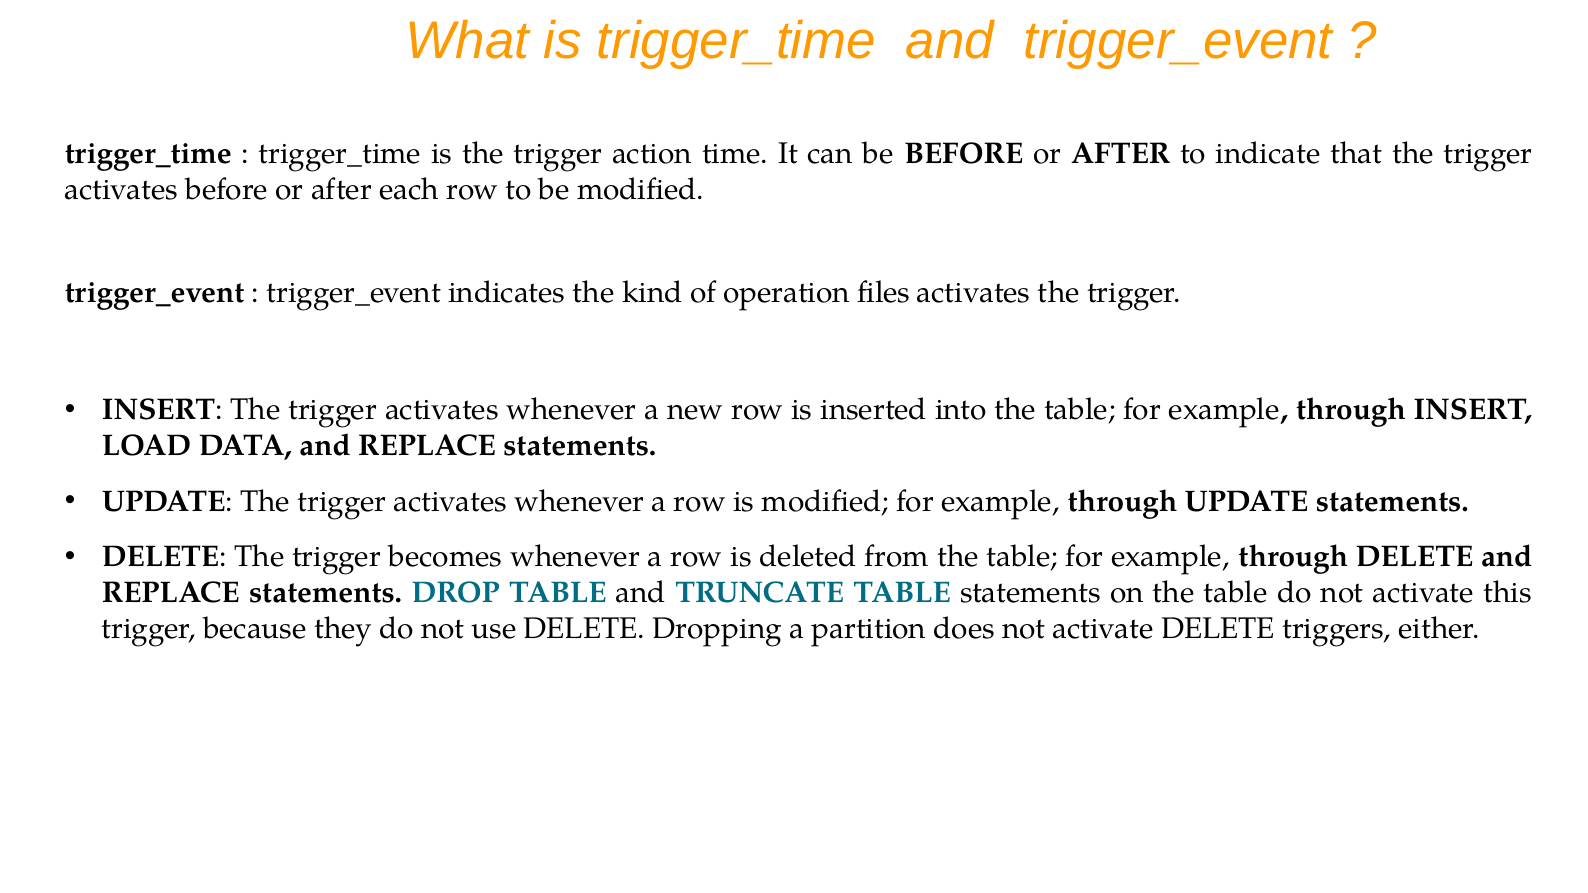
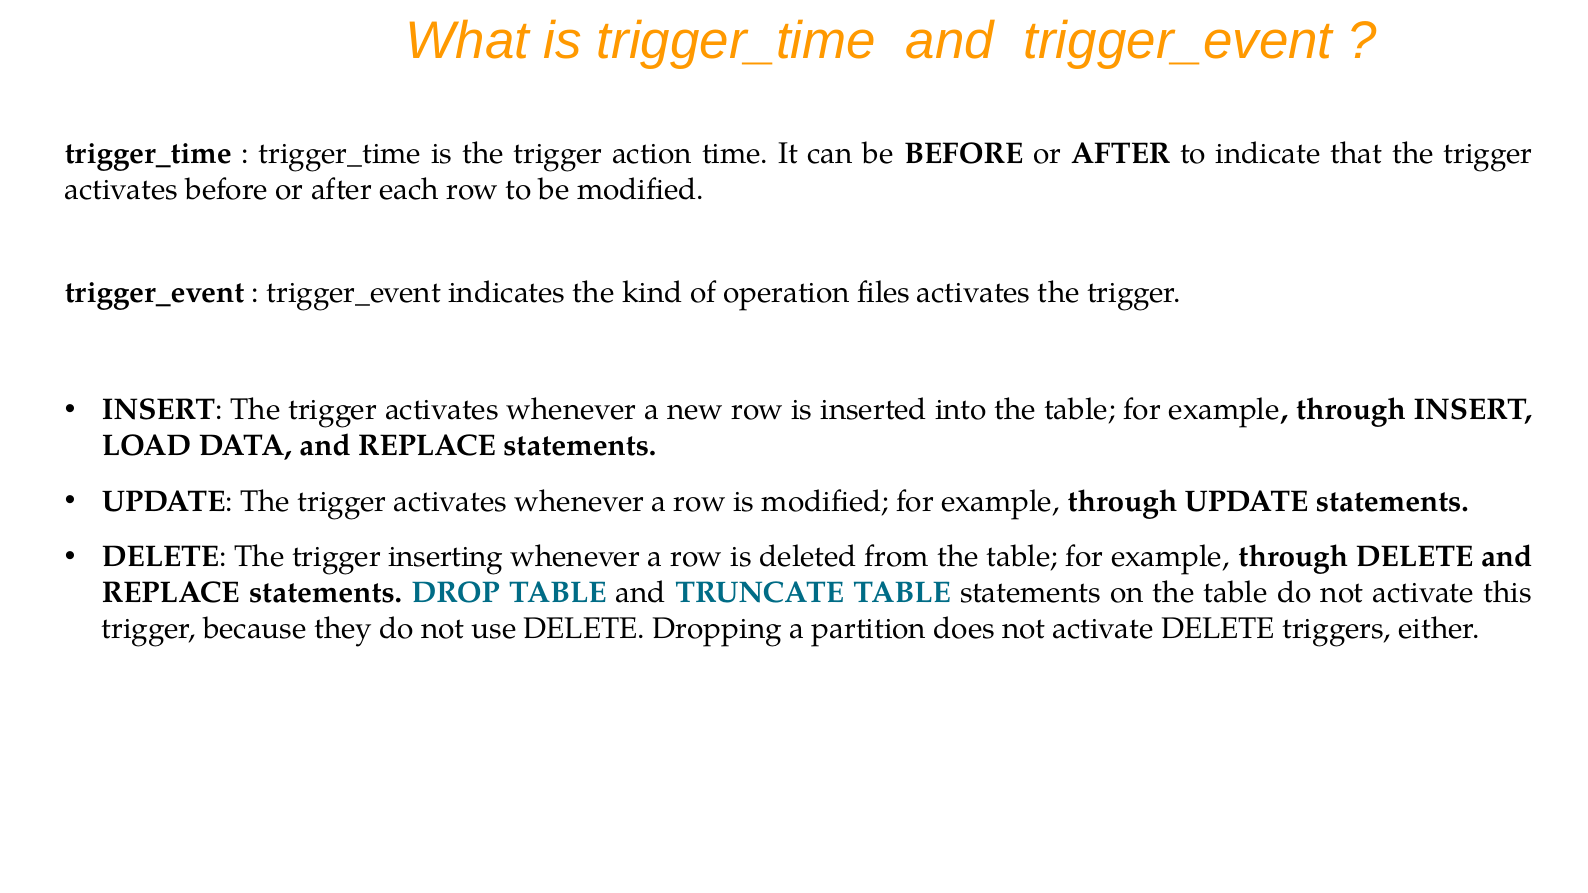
becomes: becomes -> inserting (446, 557)
